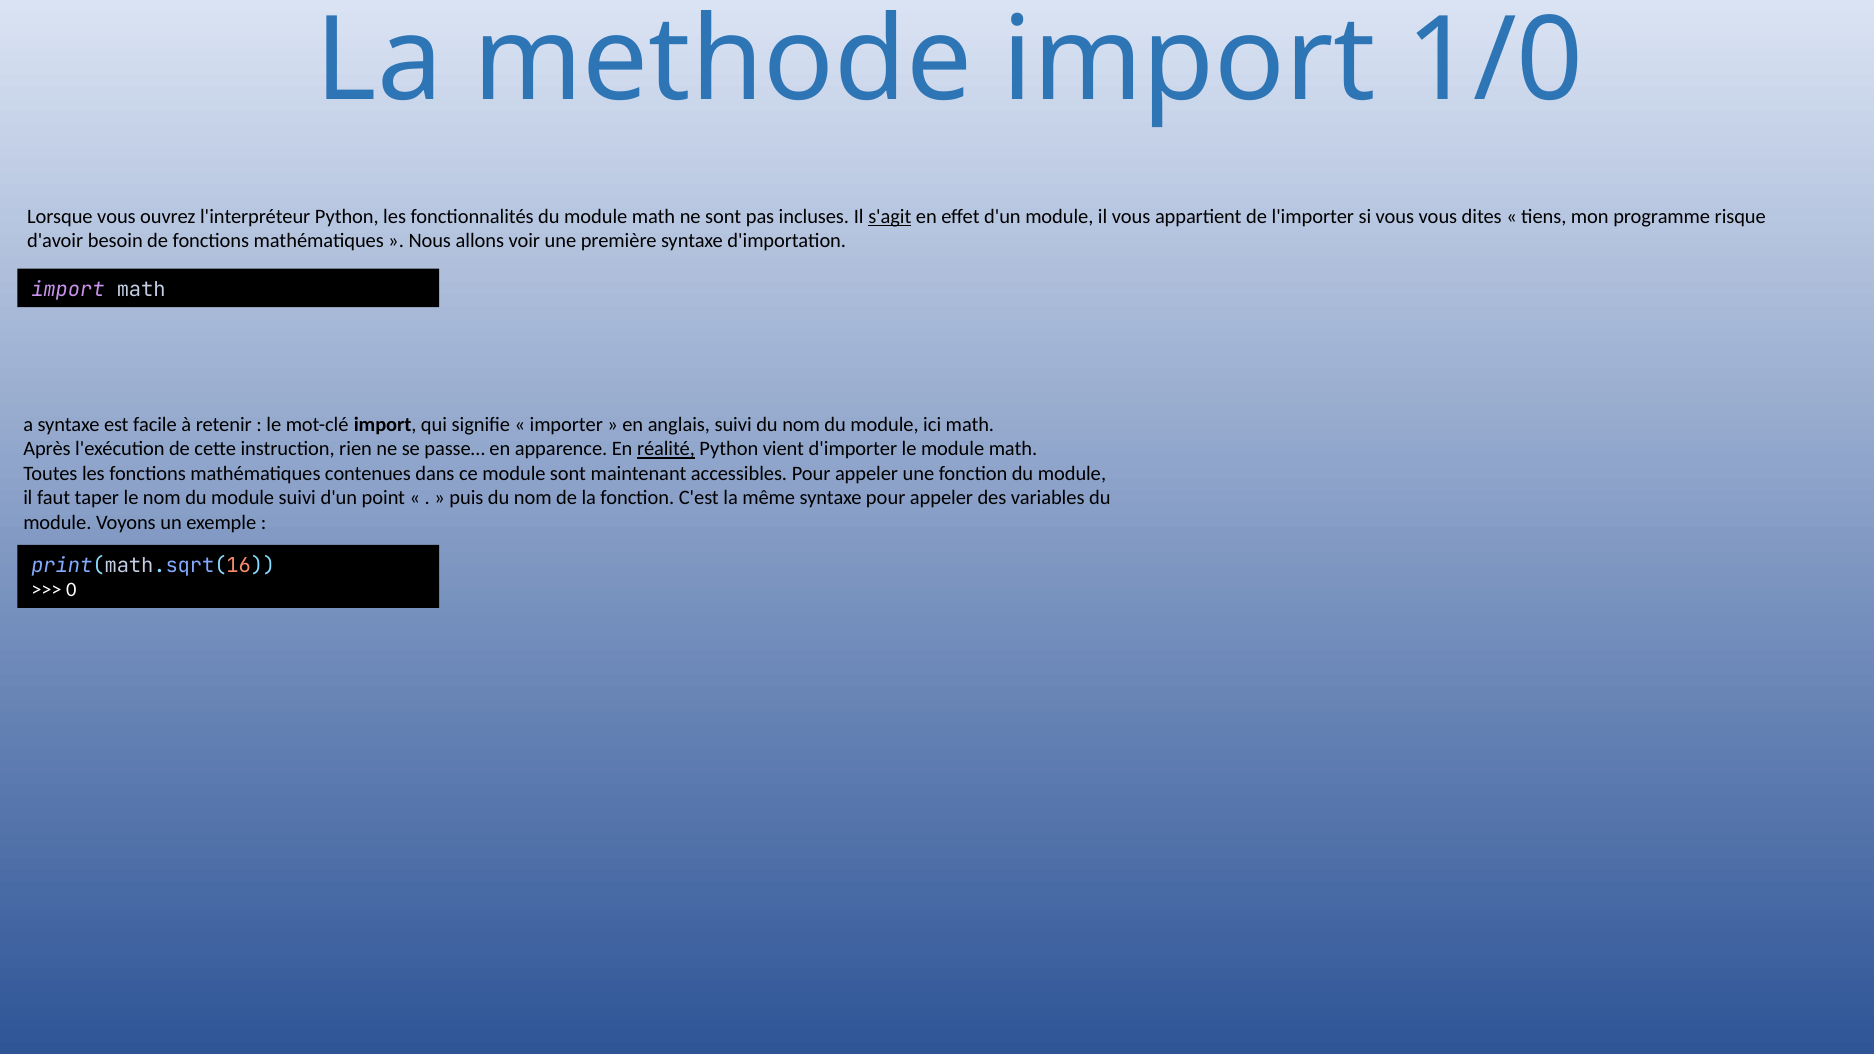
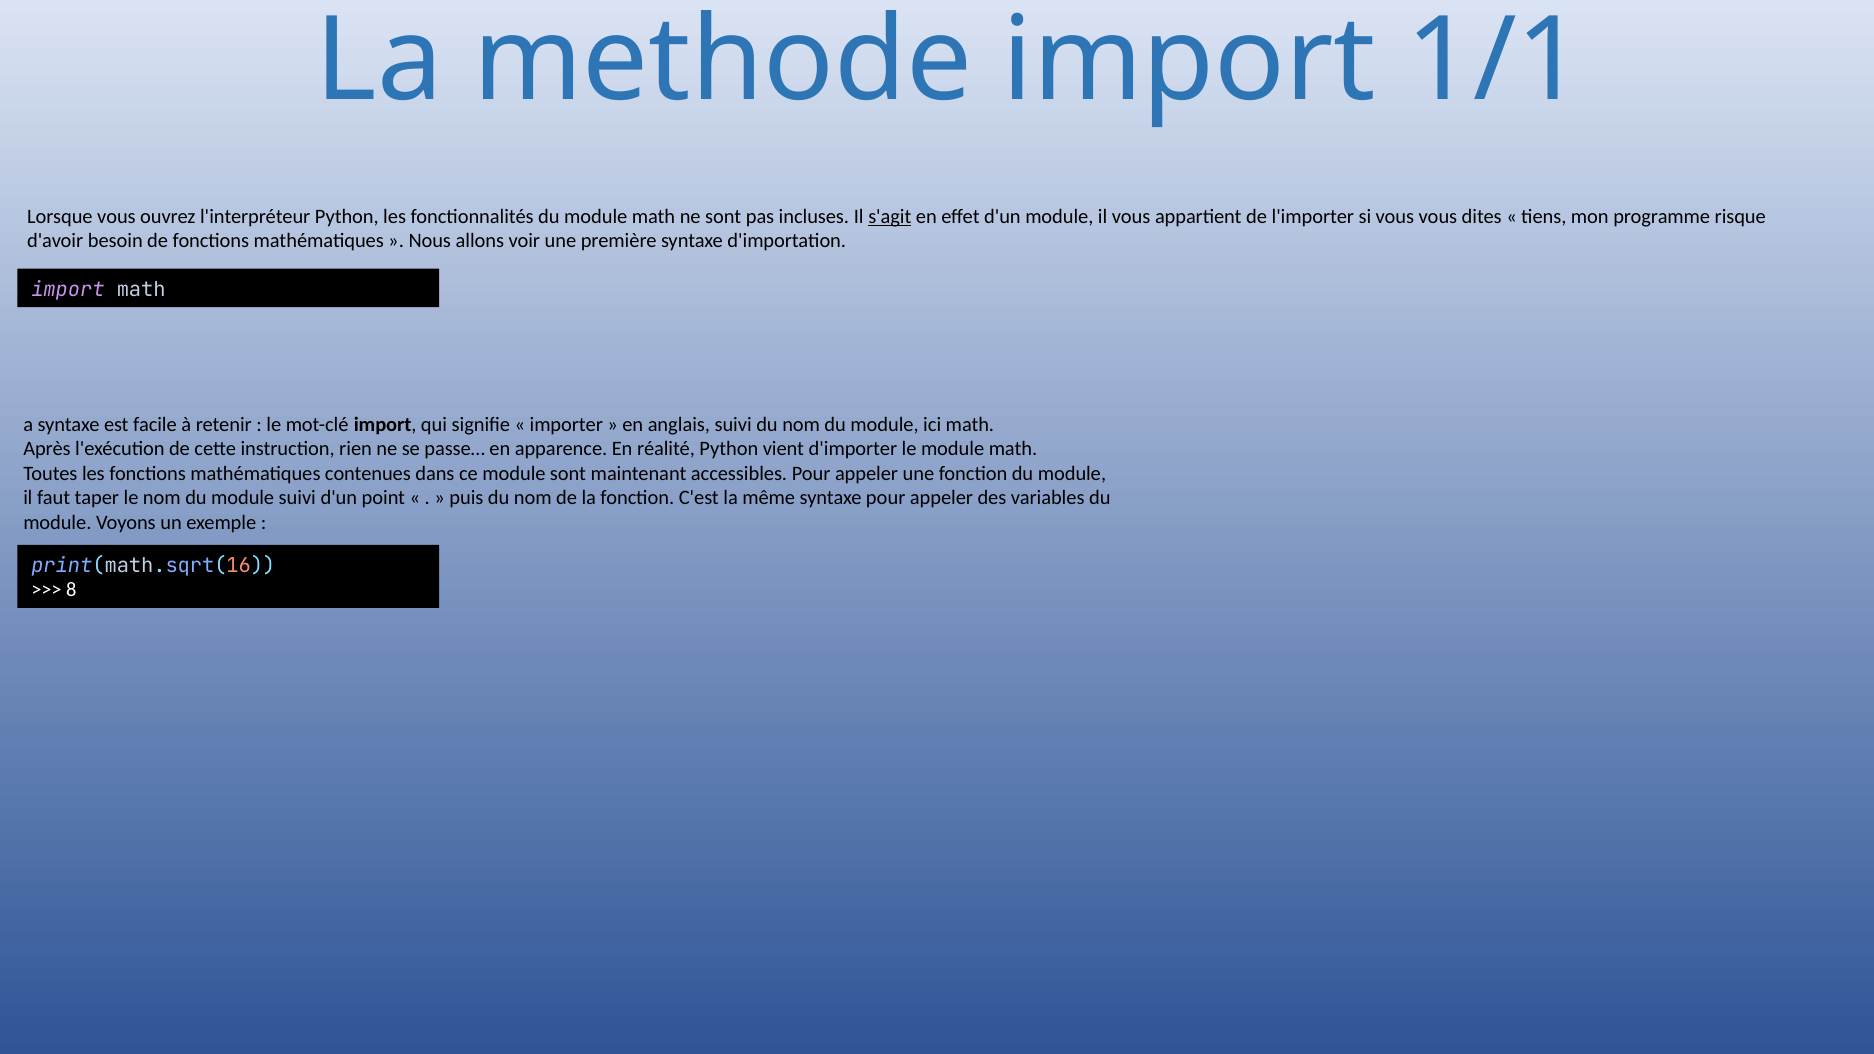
1/0: 1/0 -> 1/1 (1495, 61)
réalité underline: present -> none (666, 449)
0: 0 -> 8 (71, 590)
